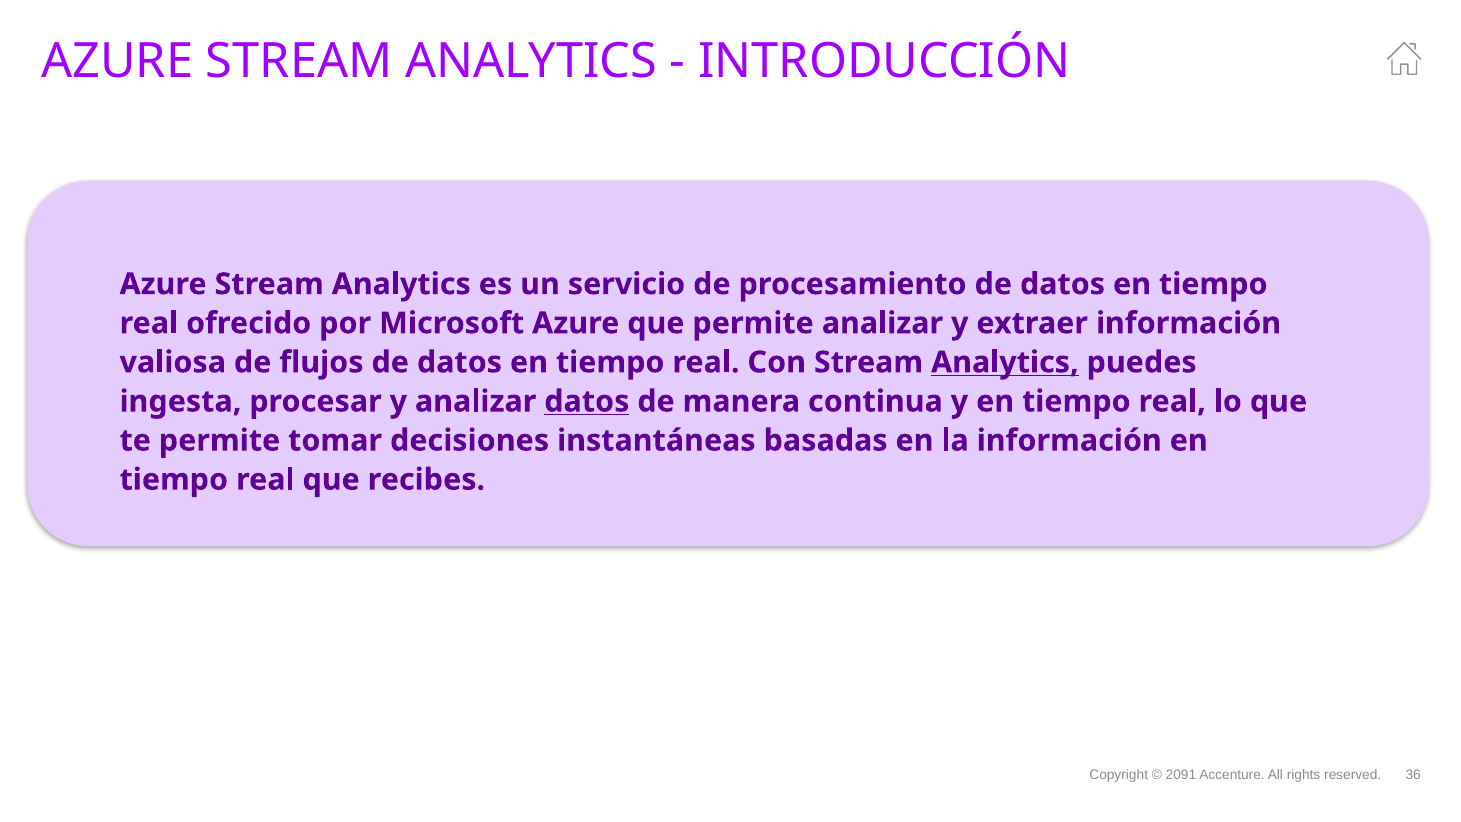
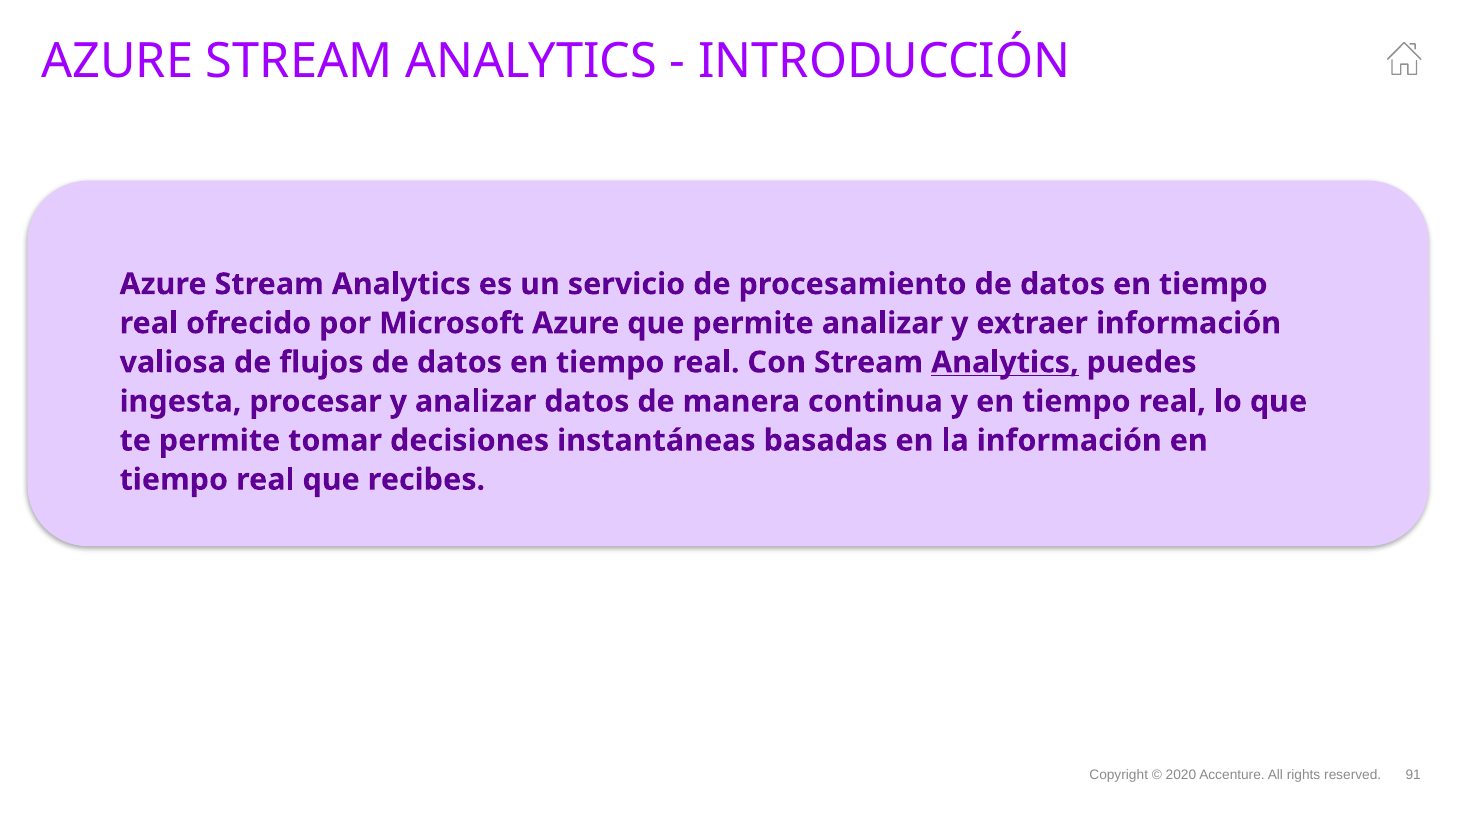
datos underline: present -> none (587, 401)
2091: 2091 -> 2020 (1181, 775)
36: 36 -> 91 (1413, 775)
